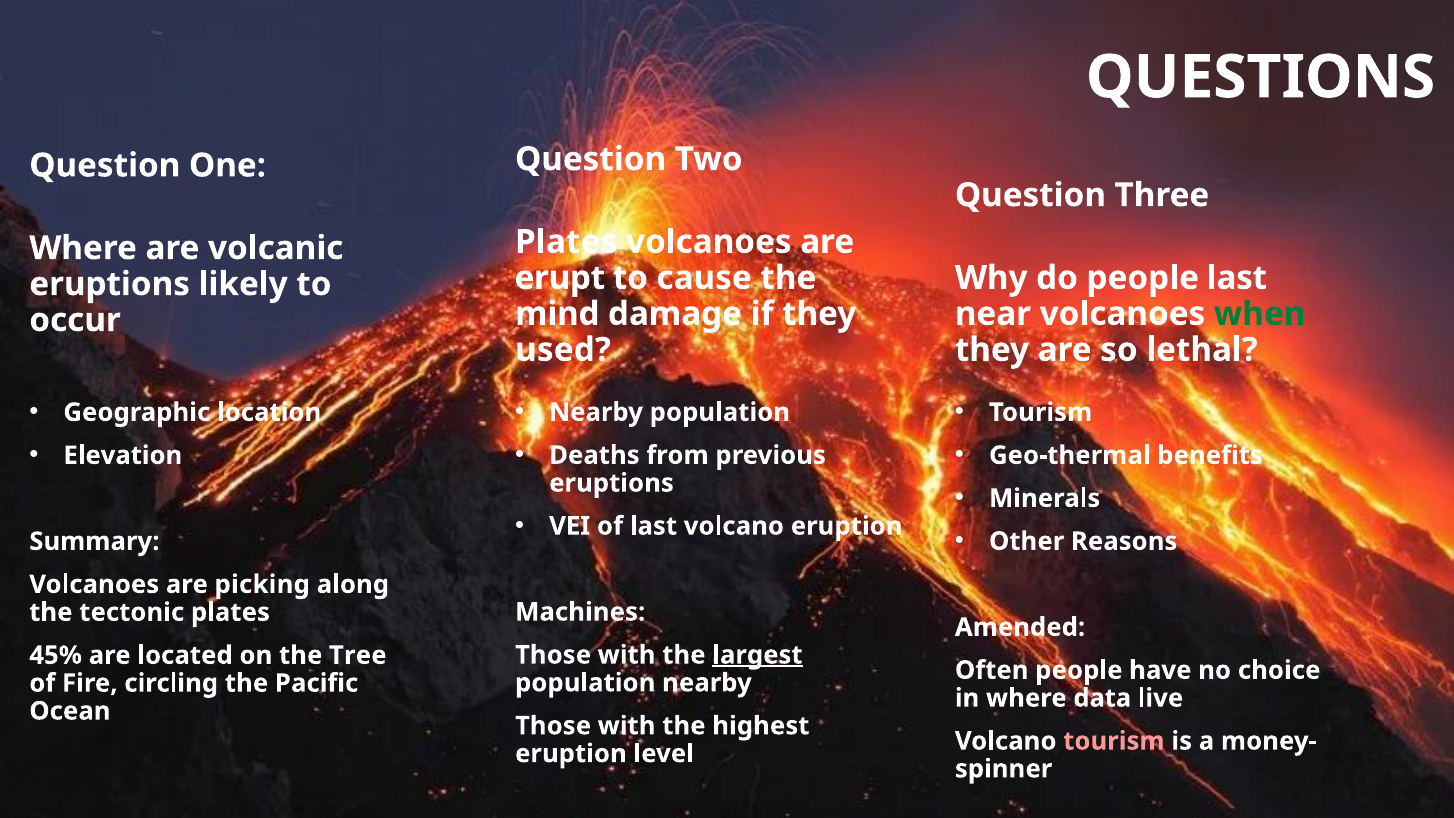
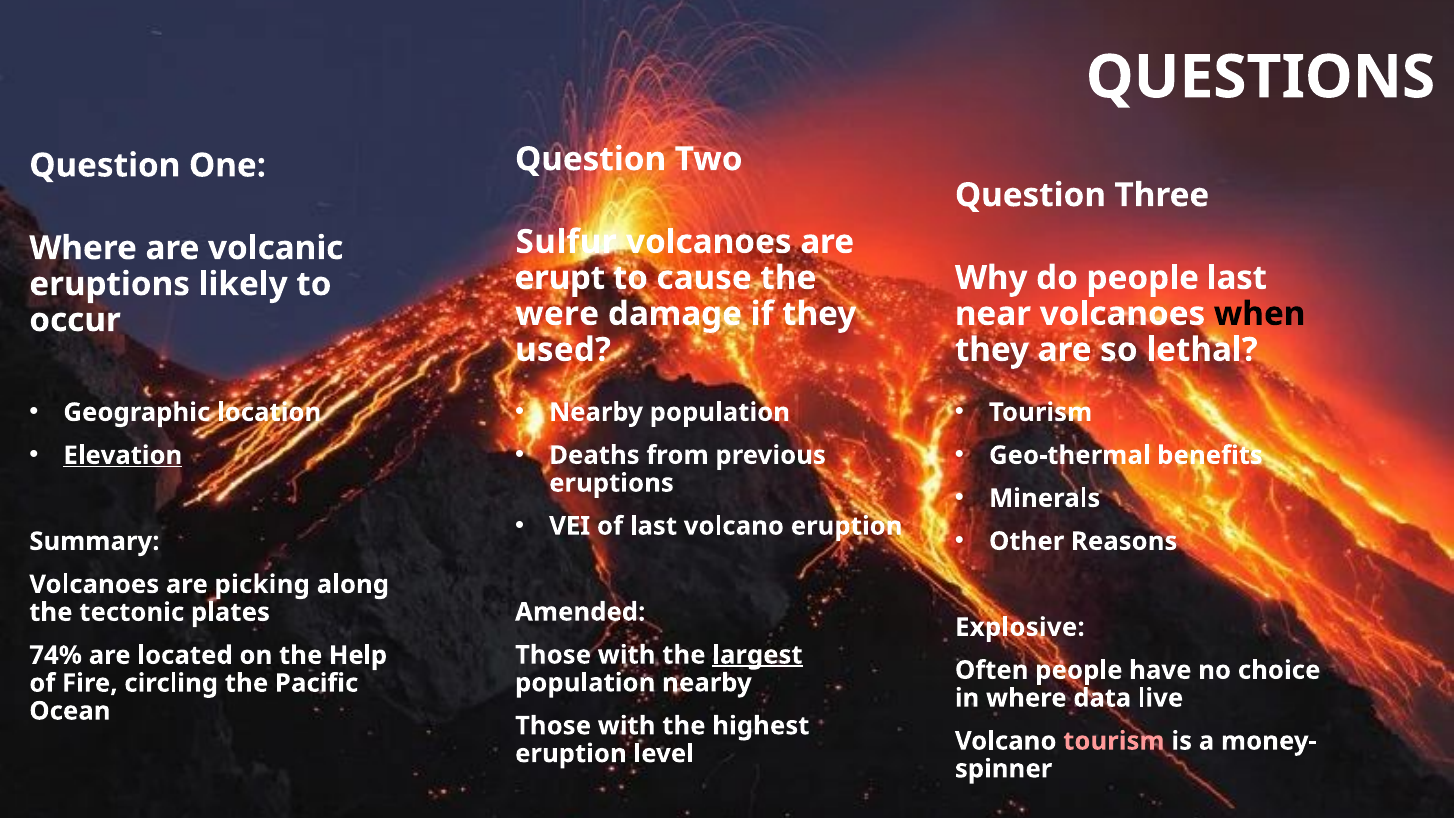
Plates: Plates -> Sulfur (566, 242)
mind: mind -> were (557, 314)
when colour: green -> black (1260, 314)
Elevation underline: none -> present (123, 455)
Machines: Machines -> Amended (580, 612)
Amended: Amended -> Explosive (1020, 627)
45%: 45% -> 74% (56, 655)
Tree: Tree -> Help (358, 655)
